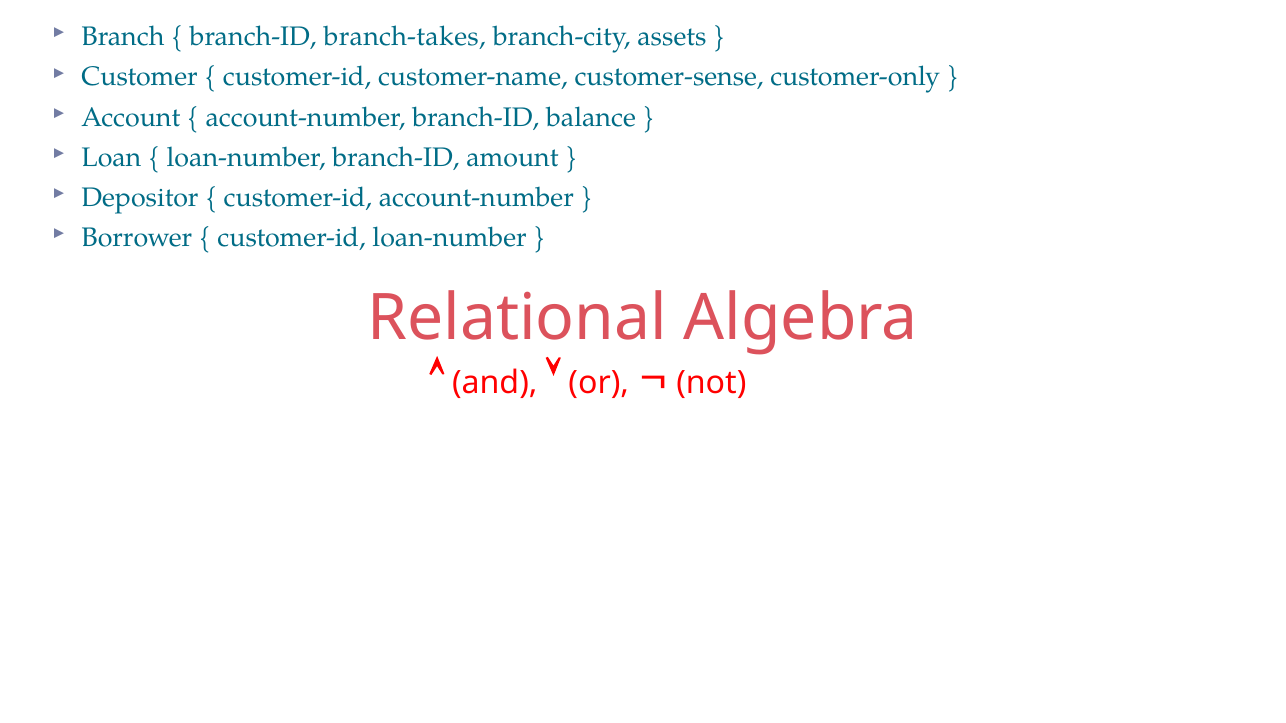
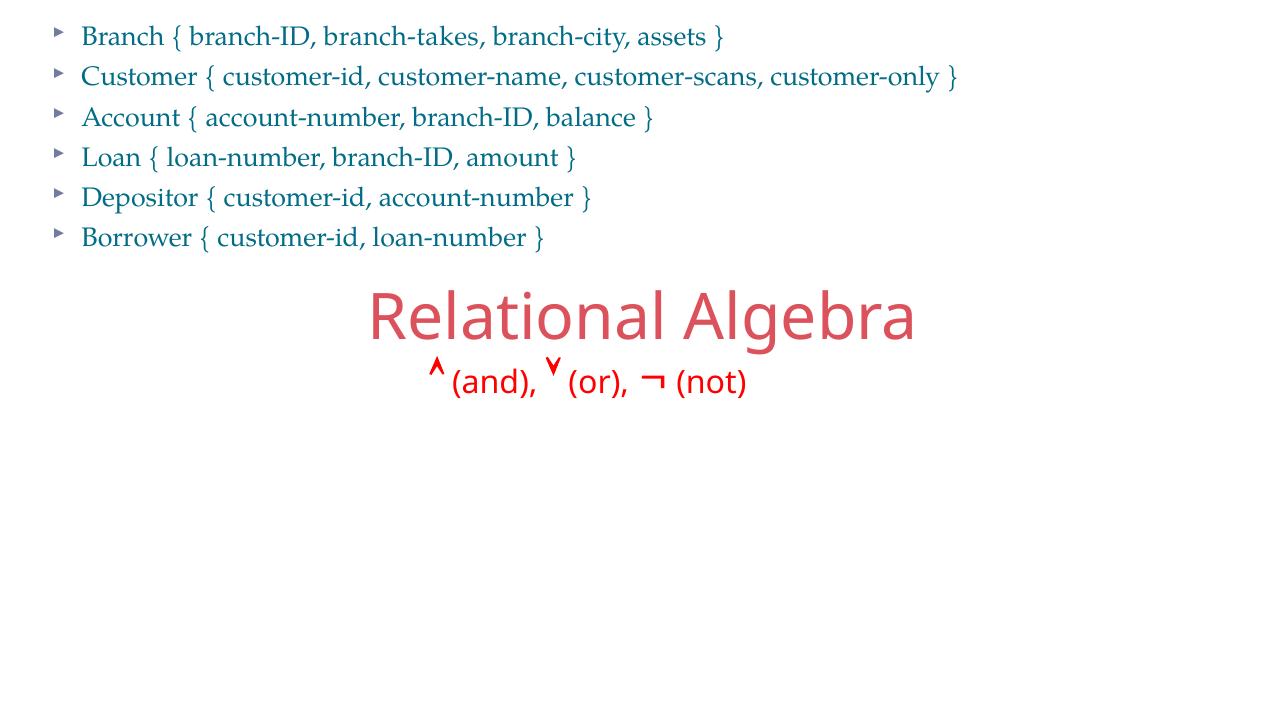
customer-sense: customer-sense -> customer-scans (669, 77)
